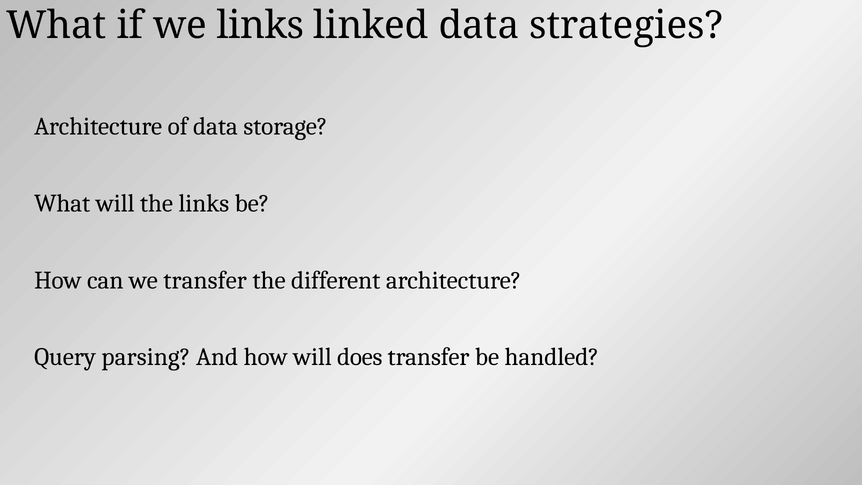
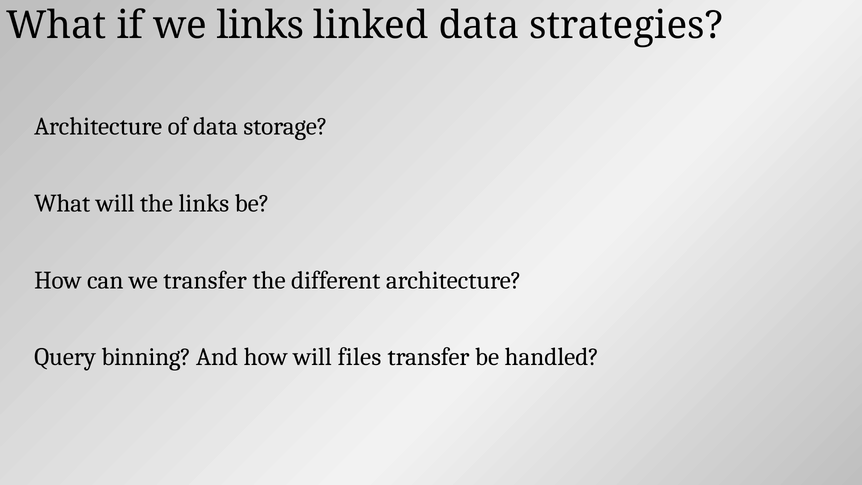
parsing: parsing -> binning (146, 357)
does: does -> files (359, 357)
